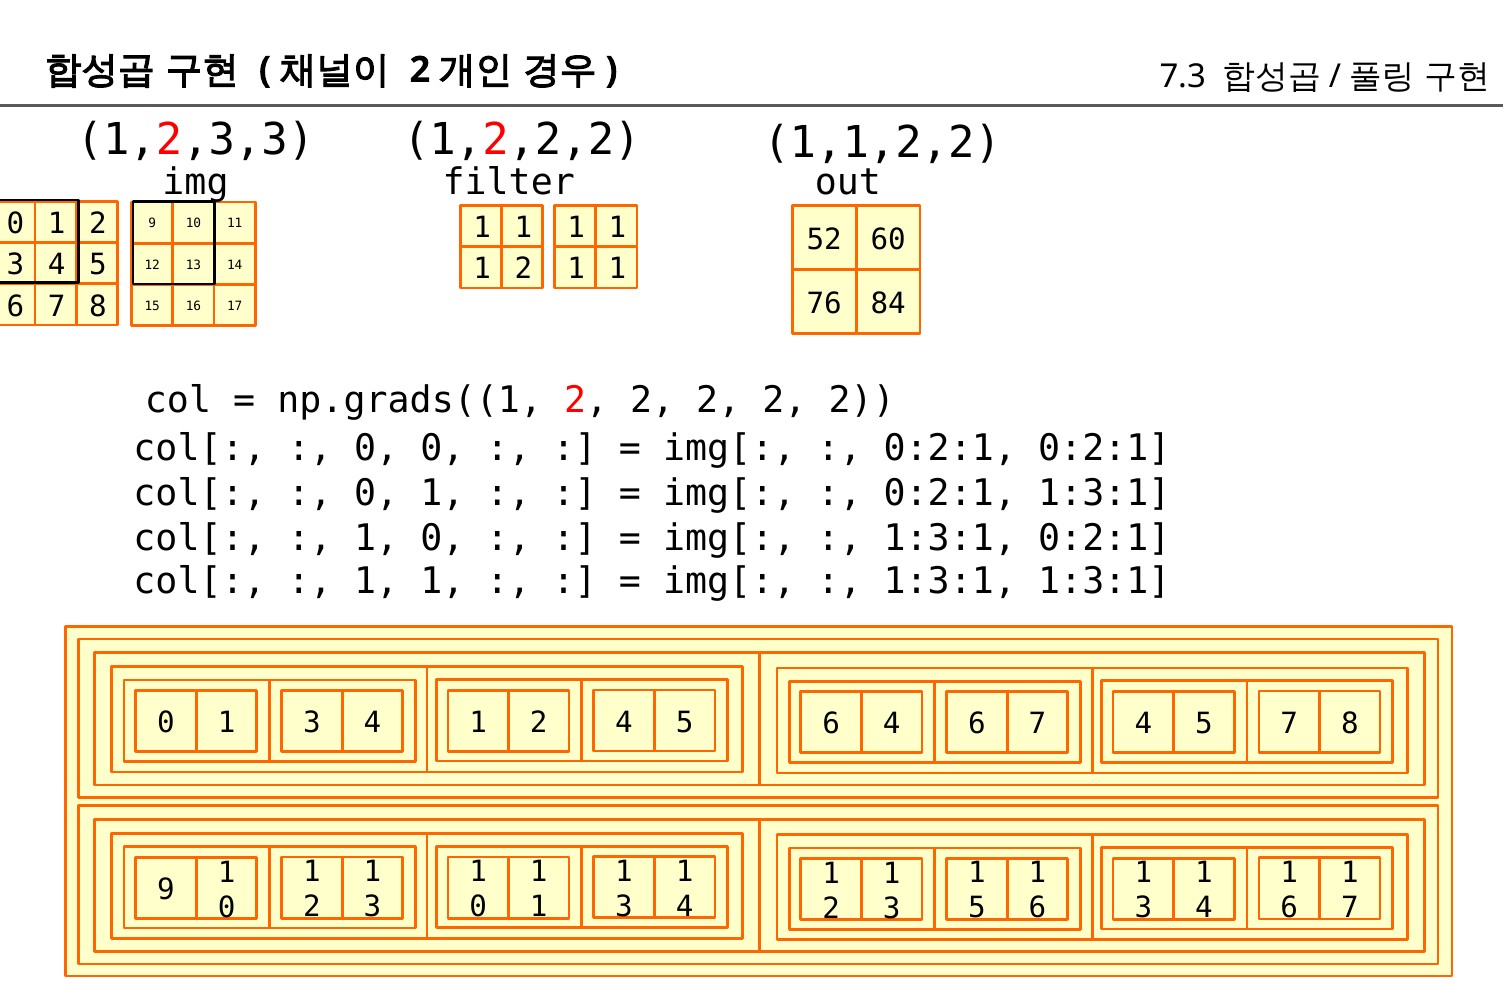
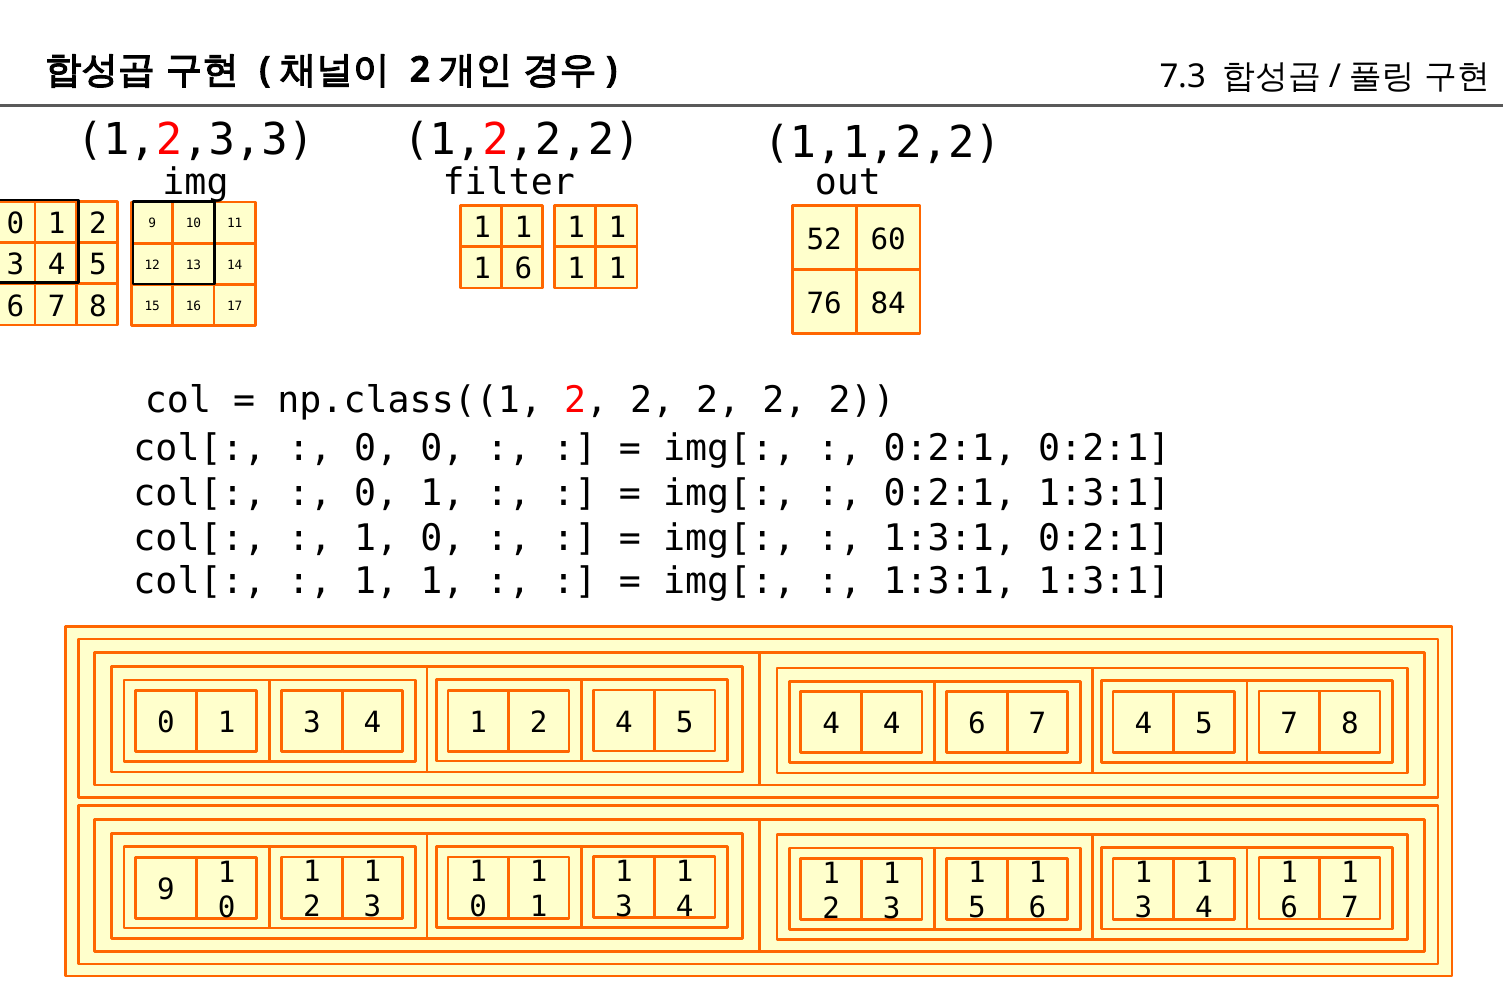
2: 2 -> 6 (523, 269)
np.grads((1: np.grads((1 -> np.class((1 (410, 400)
2 4 5 6: 6 -> 4 (831, 724)
